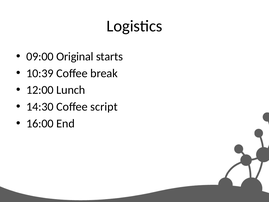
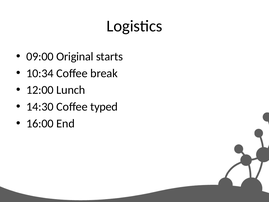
10:39: 10:39 -> 10:34 (40, 73)
script: script -> typed (104, 107)
